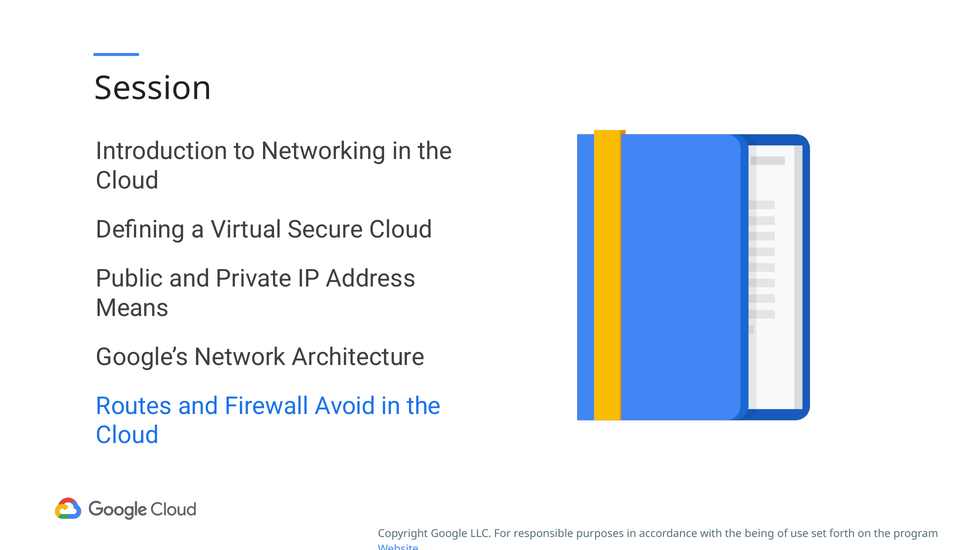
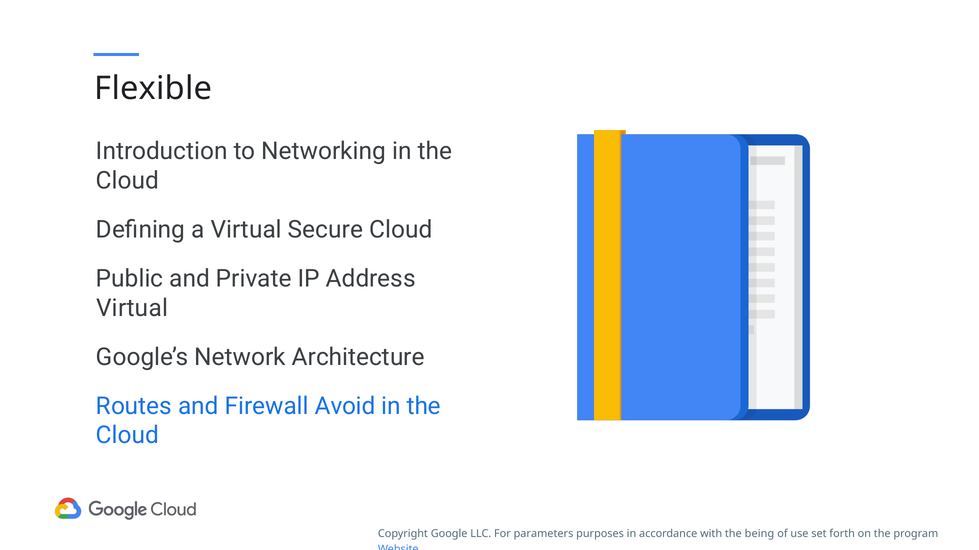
Session: Session -> Flexible (153, 89)
Means: Means -> Virtual (132, 308)
responsible: responsible -> parameters (543, 534)
